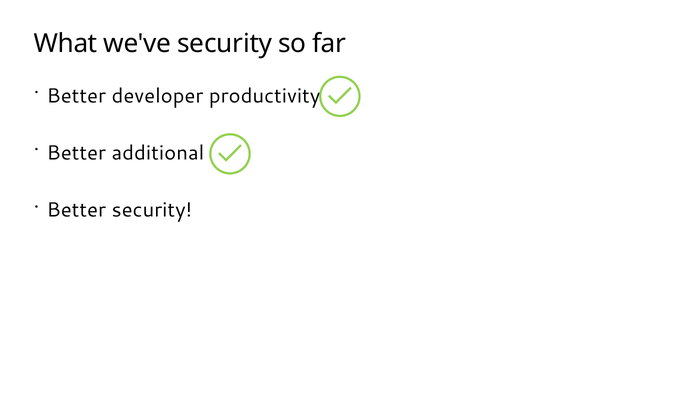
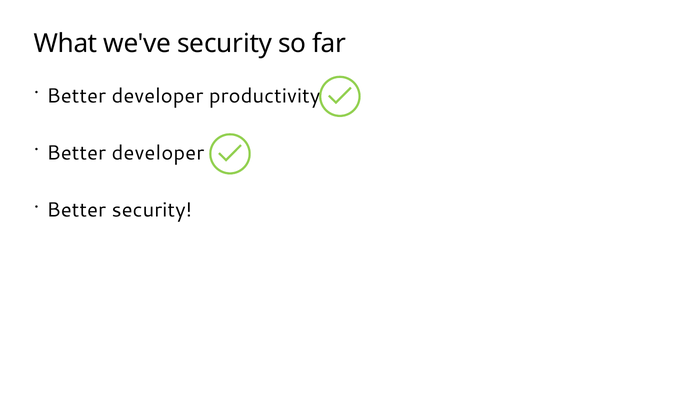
additional: additional -> developer (158, 153)
